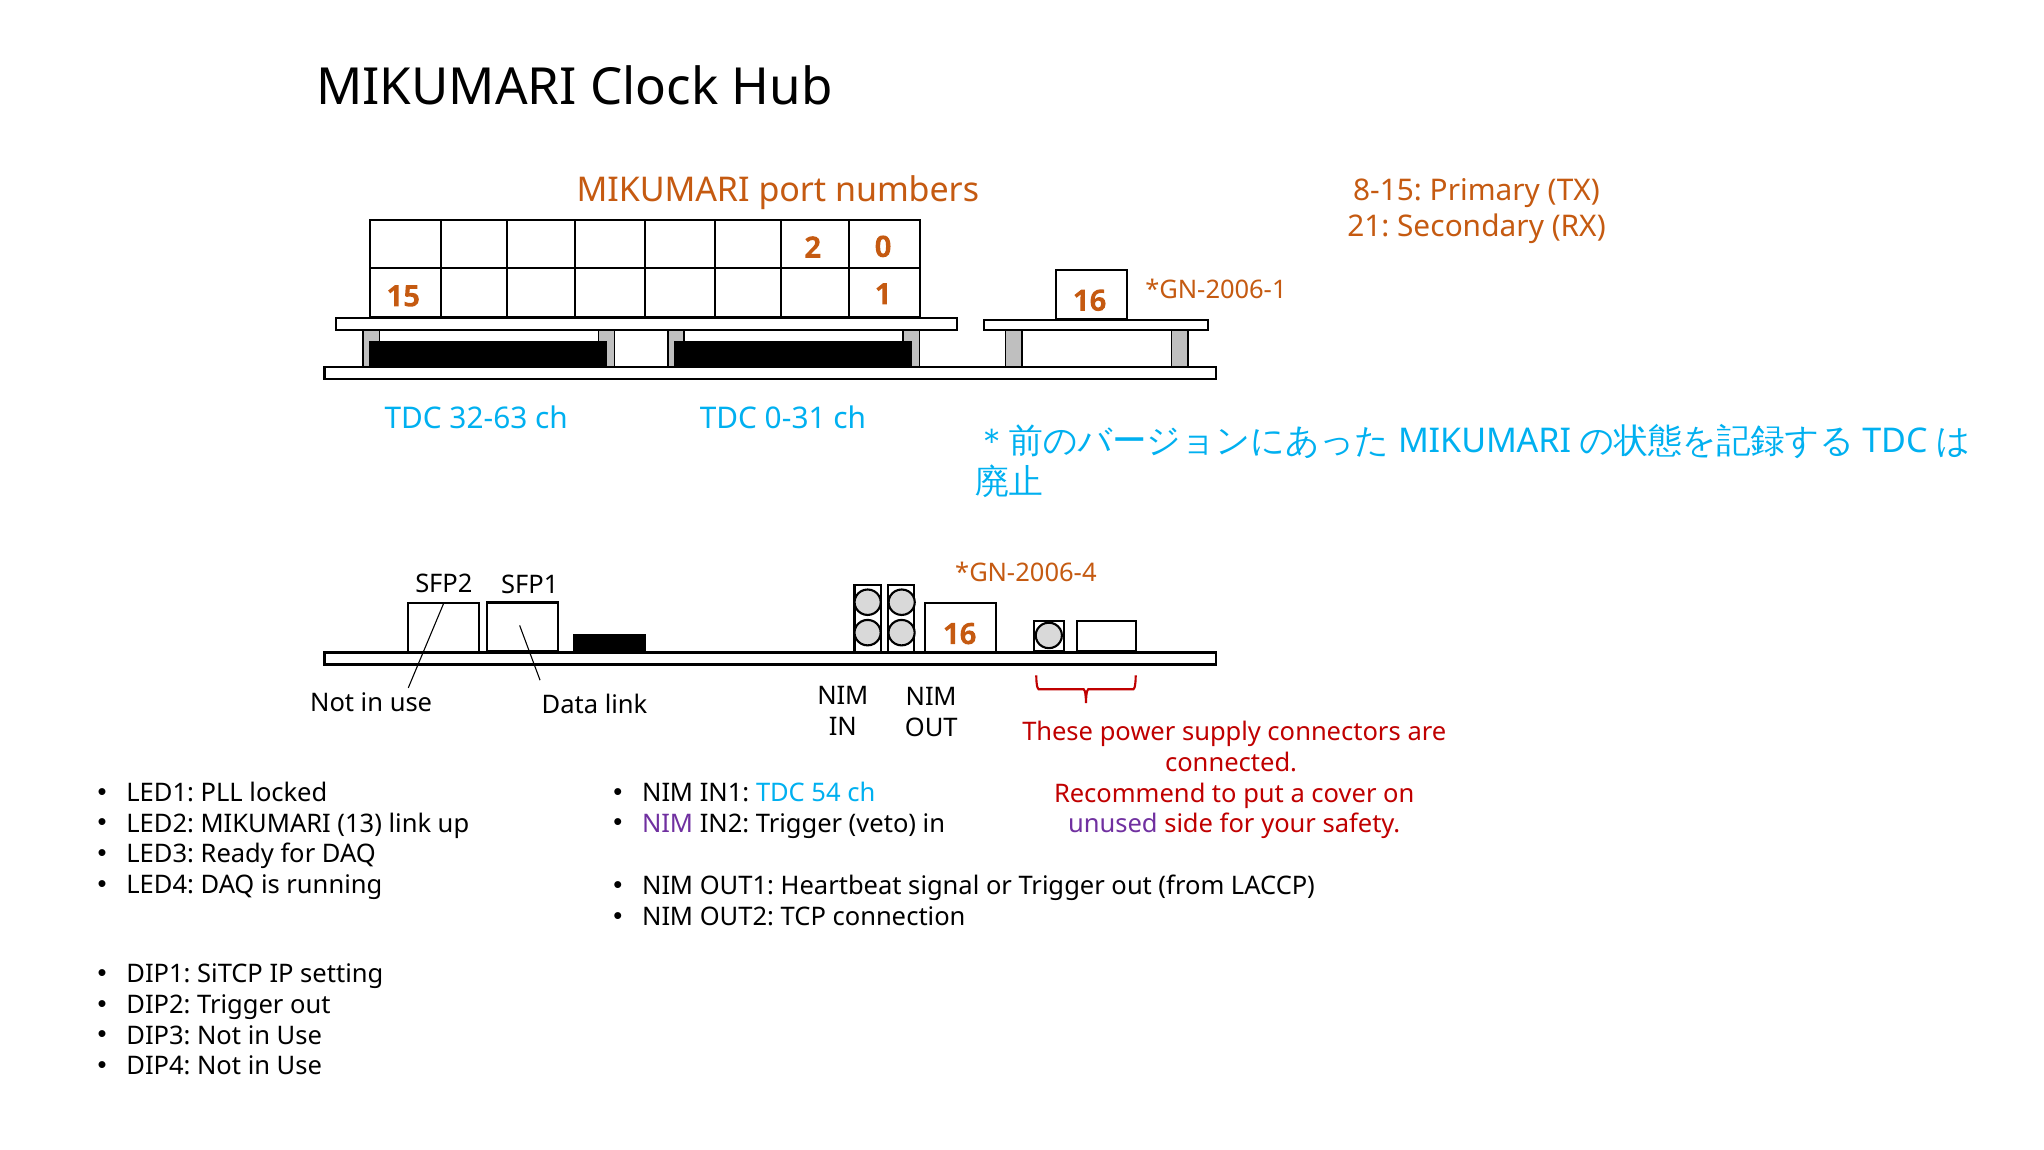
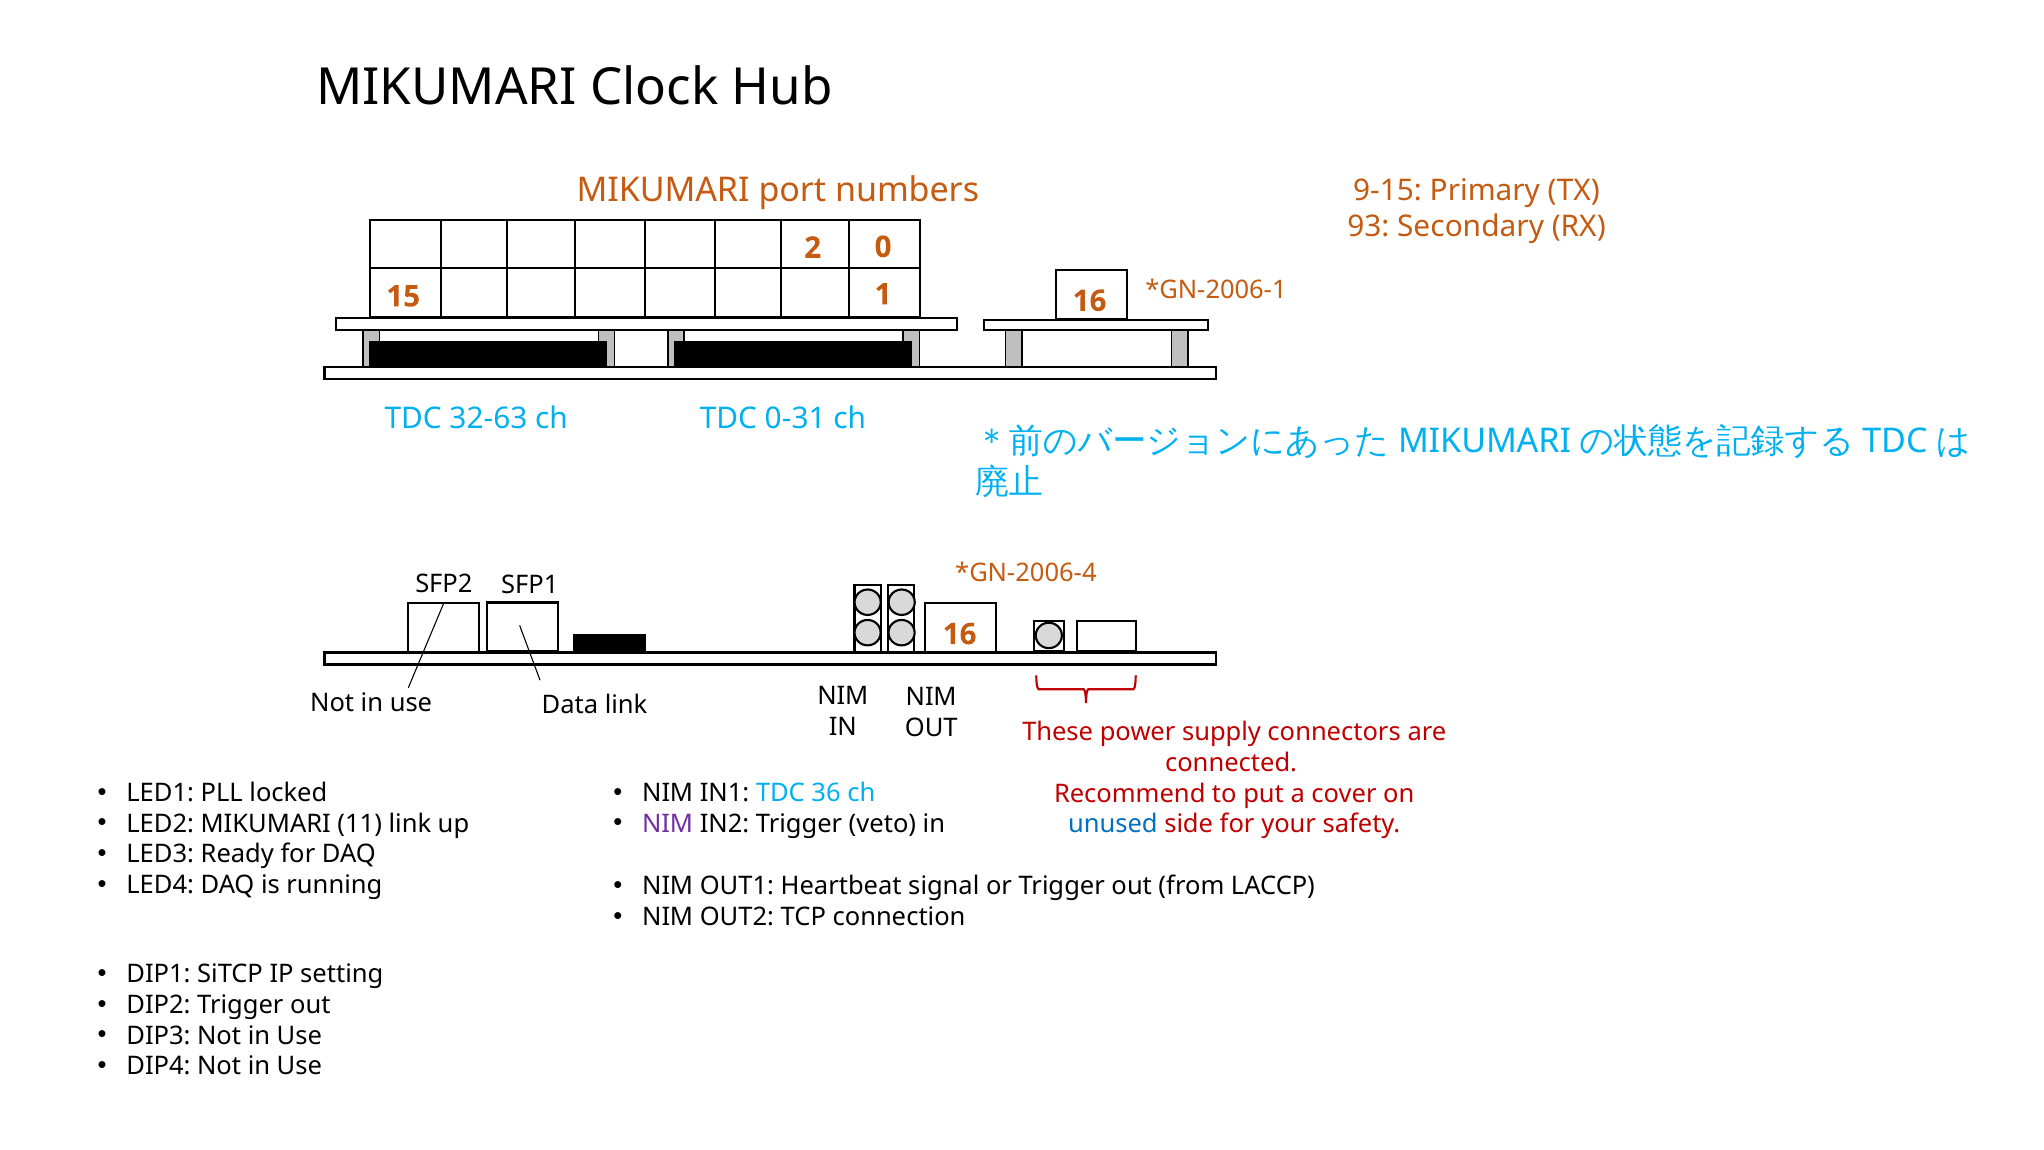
8-15: 8-15 -> 9-15 (1388, 191)
21: 21 -> 93 (1368, 227)
54: 54 -> 36 (826, 793)
13: 13 -> 11 (360, 824)
unused colour: purple -> blue (1113, 824)
